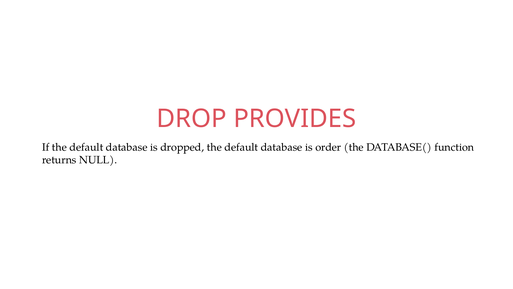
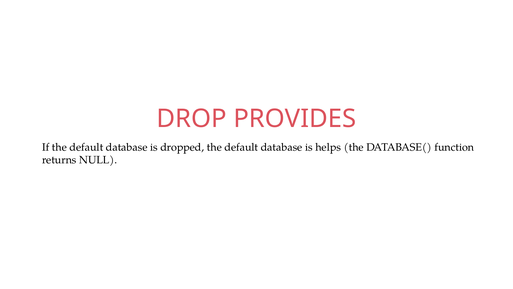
order: order -> helps (328, 147)
